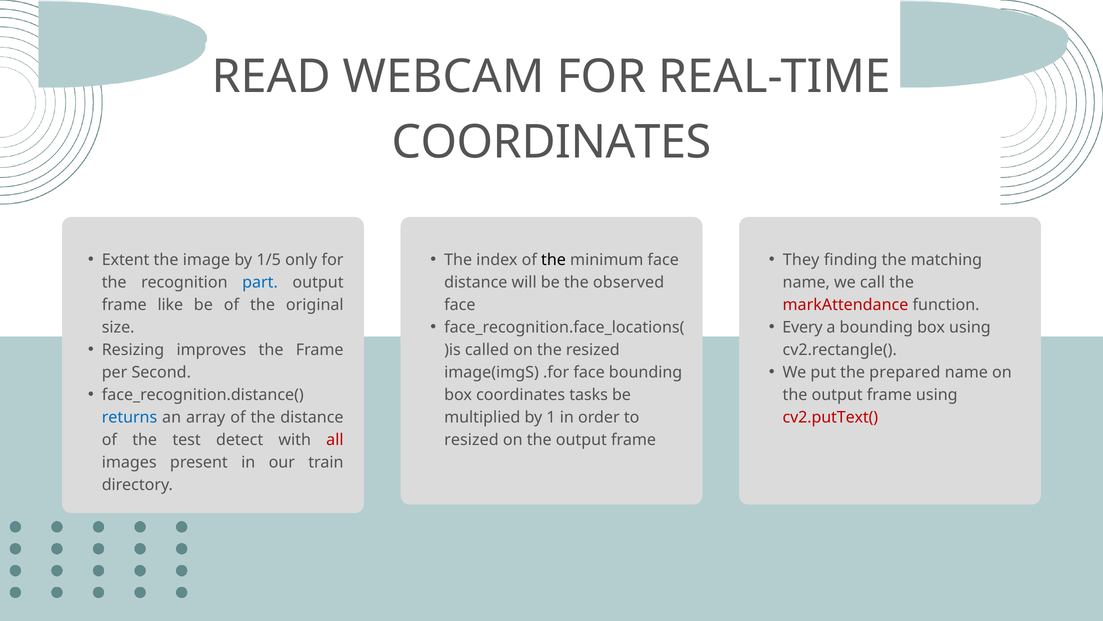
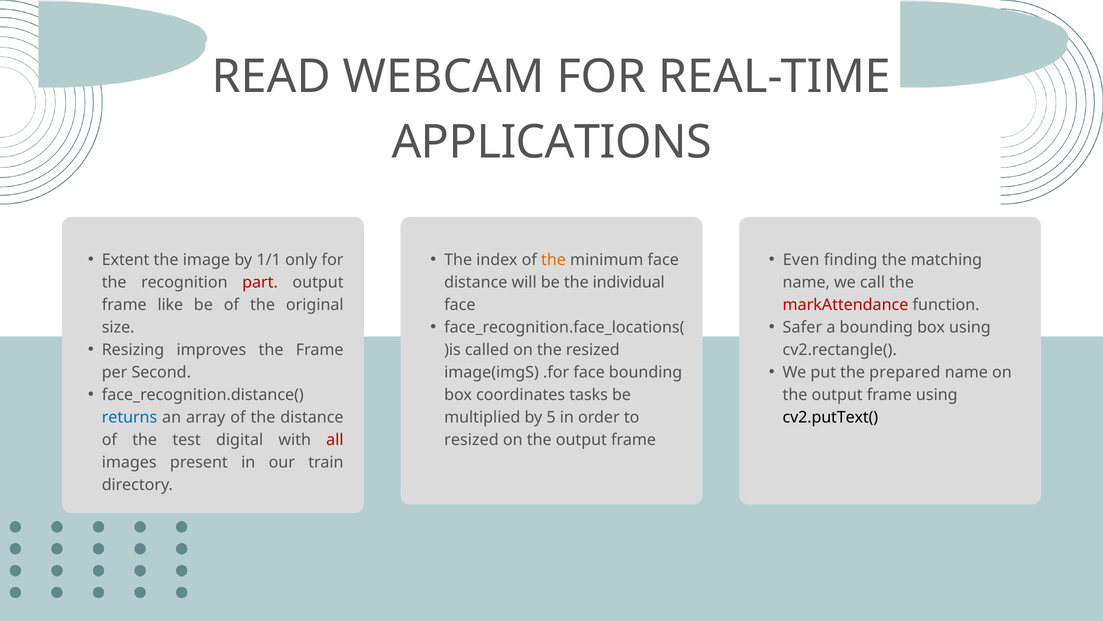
COORDINATES: COORDINATES -> APPLICATIONS (552, 142)
1/5: 1/5 -> 1/1 (269, 260)
the colour: black -> orange (554, 260)
They: They -> Even (801, 260)
part colour: blue -> red (260, 282)
observed: observed -> individual (629, 282)
Every: Every -> Safer (802, 327)
cv2.putText( colour: red -> black (830, 417)
1: 1 -> 5 (551, 417)
detect: detect -> digital (240, 440)
